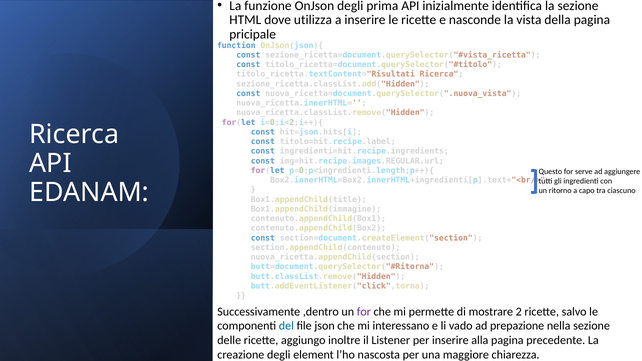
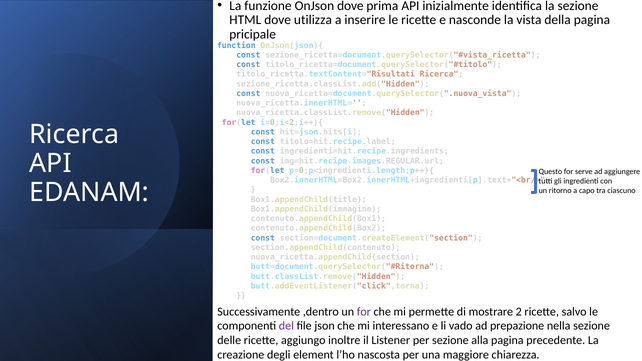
OnJson degli: degli -> dove (350, 6)
del colour: blue -> purple (286, 326)
per inserire: inserire -> sezione (450, 341)
